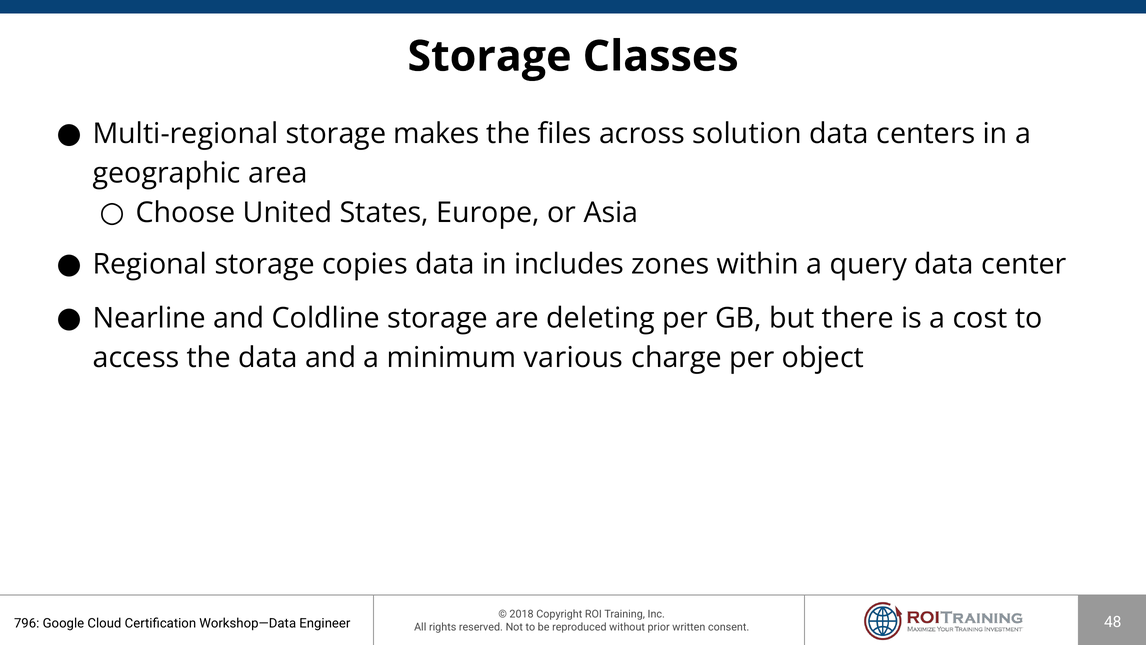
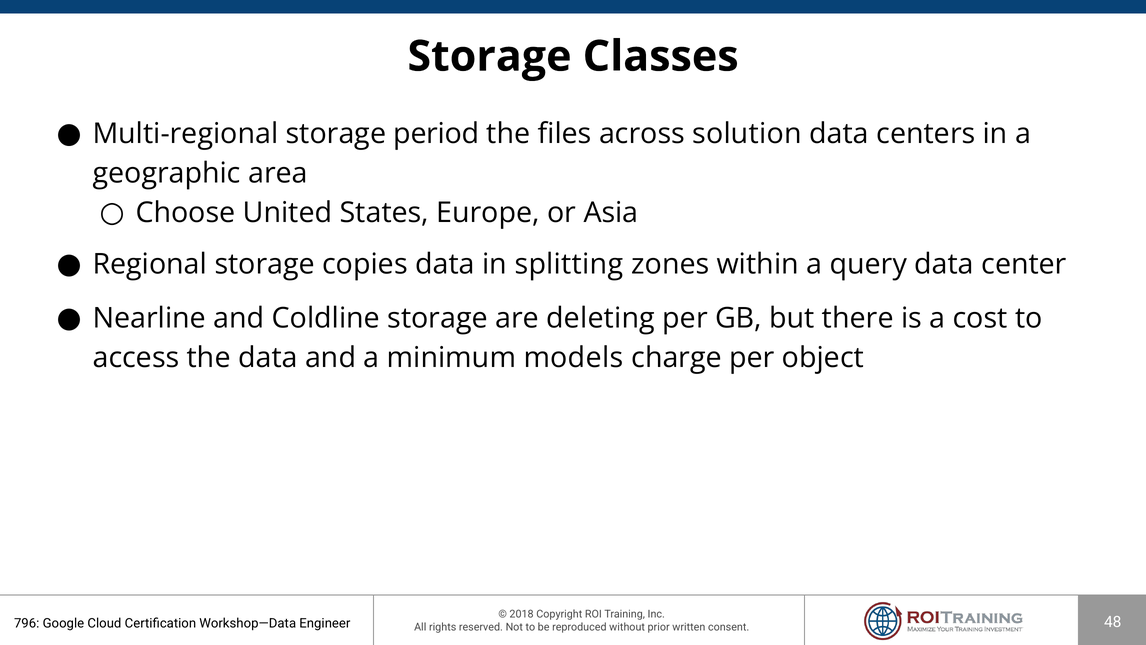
makes: makes -> period (436, 134)
includes: includes -> splitting (569, 264)
various: various -> models (573, 358)
